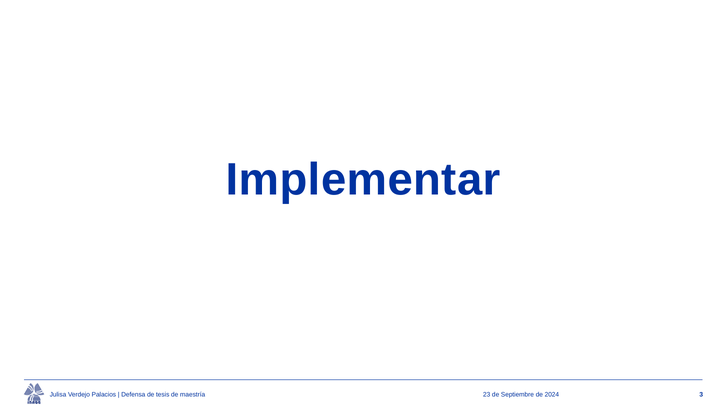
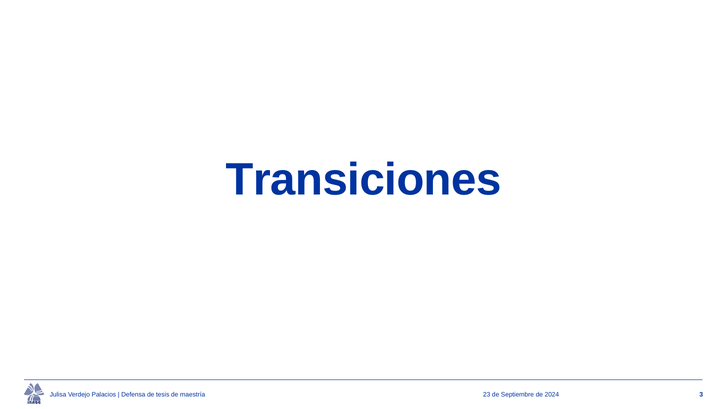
Implementar: Implementar -> Transiciones (364, 180)
